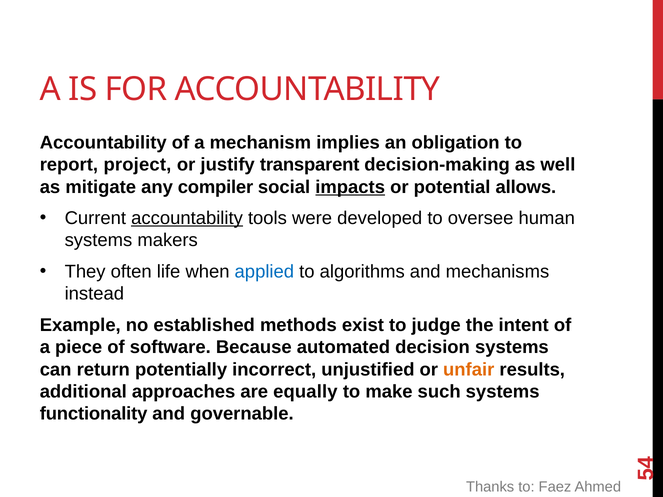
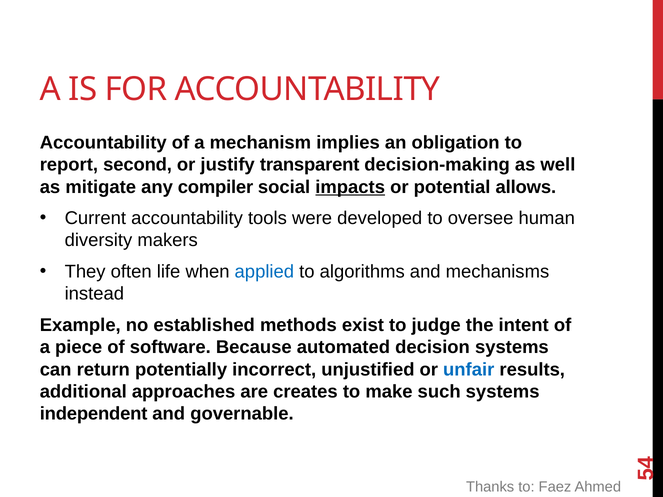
project: project -> second (138, 165)
accountability underline: present -> none (187, 218)
systems: systems -> diversity (98, 241)
unfair colour: orange -> blue (469, 370)
equally: equally -> creates (305, 392)
functionality: functionality -> independent (94, 414)
